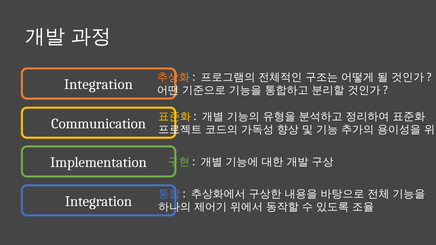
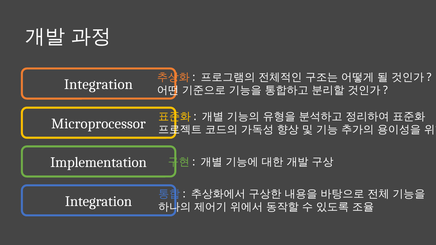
Communication: Communication -> Microprocessor (98, 124)
